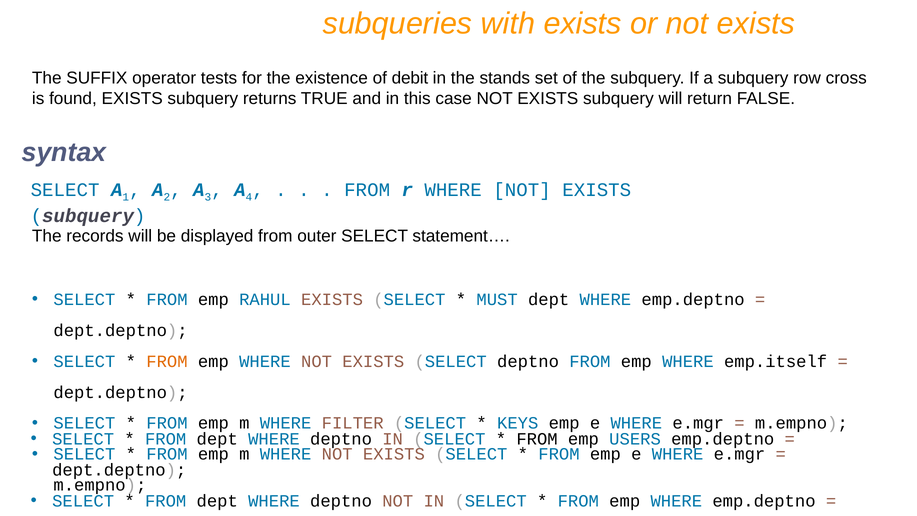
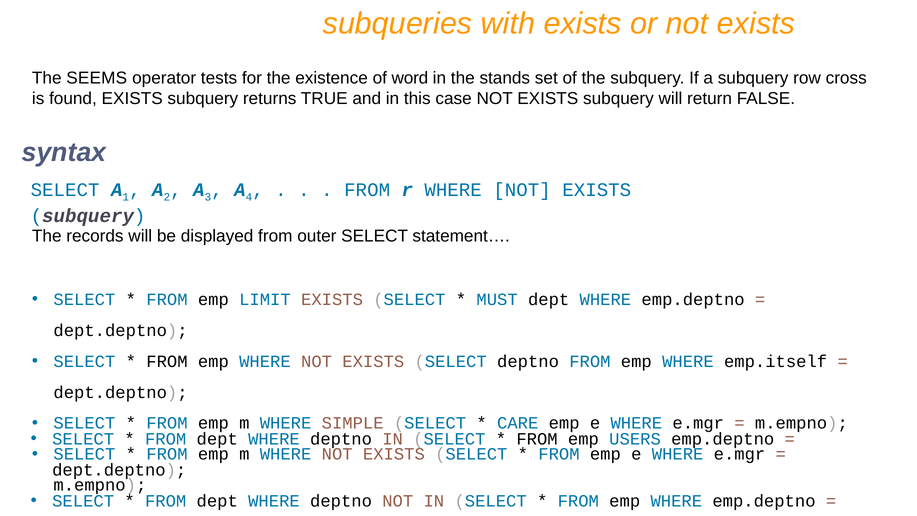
SUFFIX: SUFFIX -> SEEMS (97, 78)
debit: debit -> word (410, 78)
RAHUL: RAHUL -> LIMIT (265, 299)
FROM colour: orange -> black (167, 361)
FILTER: FILTER -> SIMPLE (353, 423)
KEYS: KEYS -> CARE (518, 423)
